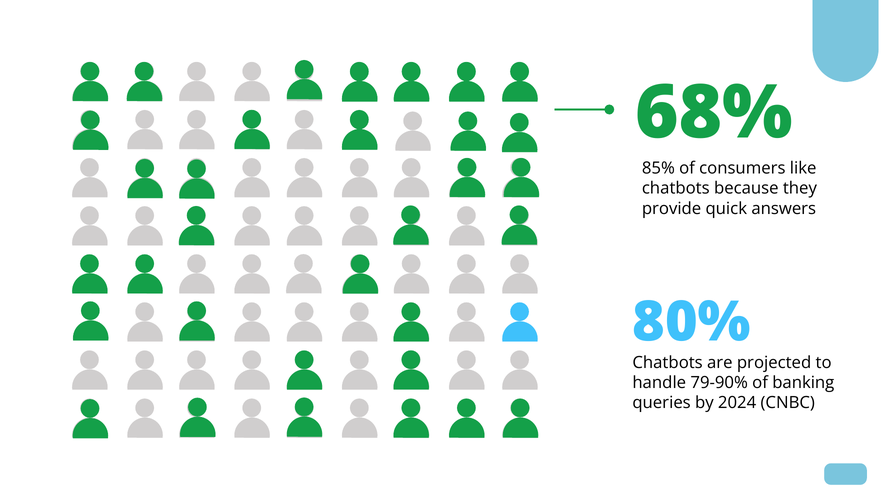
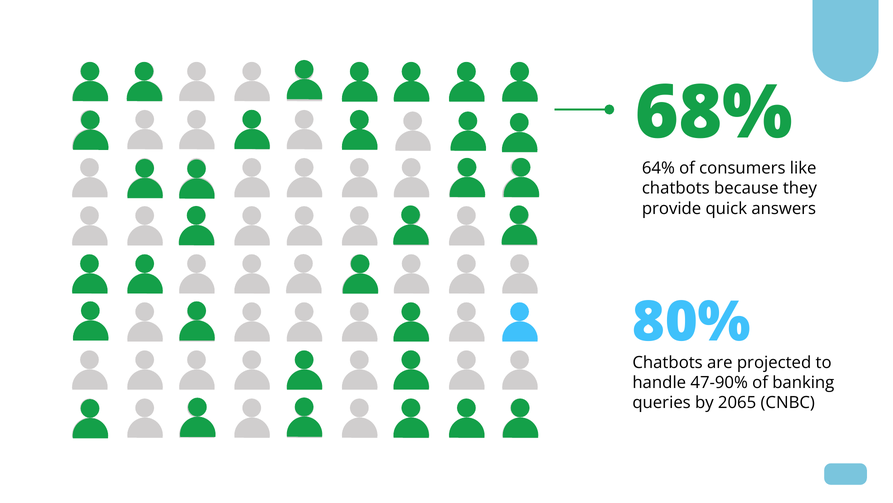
85%: 85% -> 64% (658, 168)
79-90%: 79-90% -> 47-90% (719, 382)
2024: 2024 -> 2065 (737, 402)
